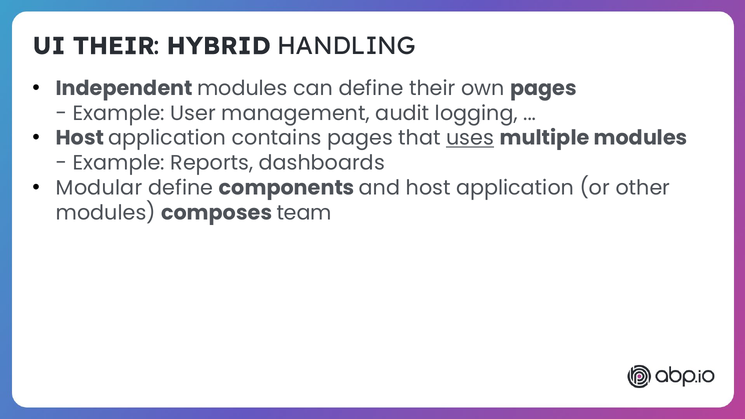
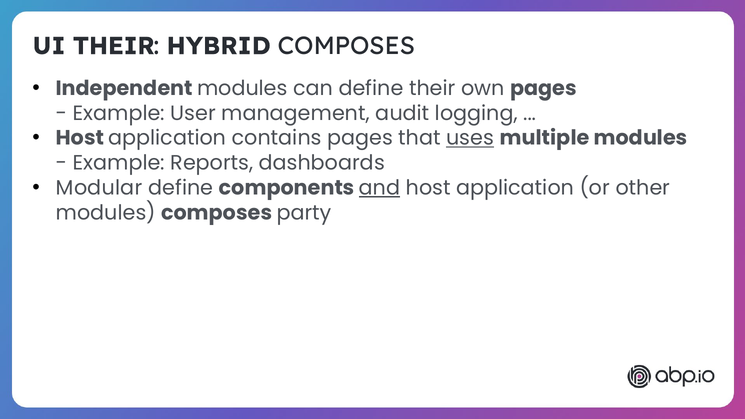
HYBRID HANDLING: HANDLING -> COMPOSES (346, 46)
and underline: none -> present (380, 188)
team: team -> party (304, 213)
